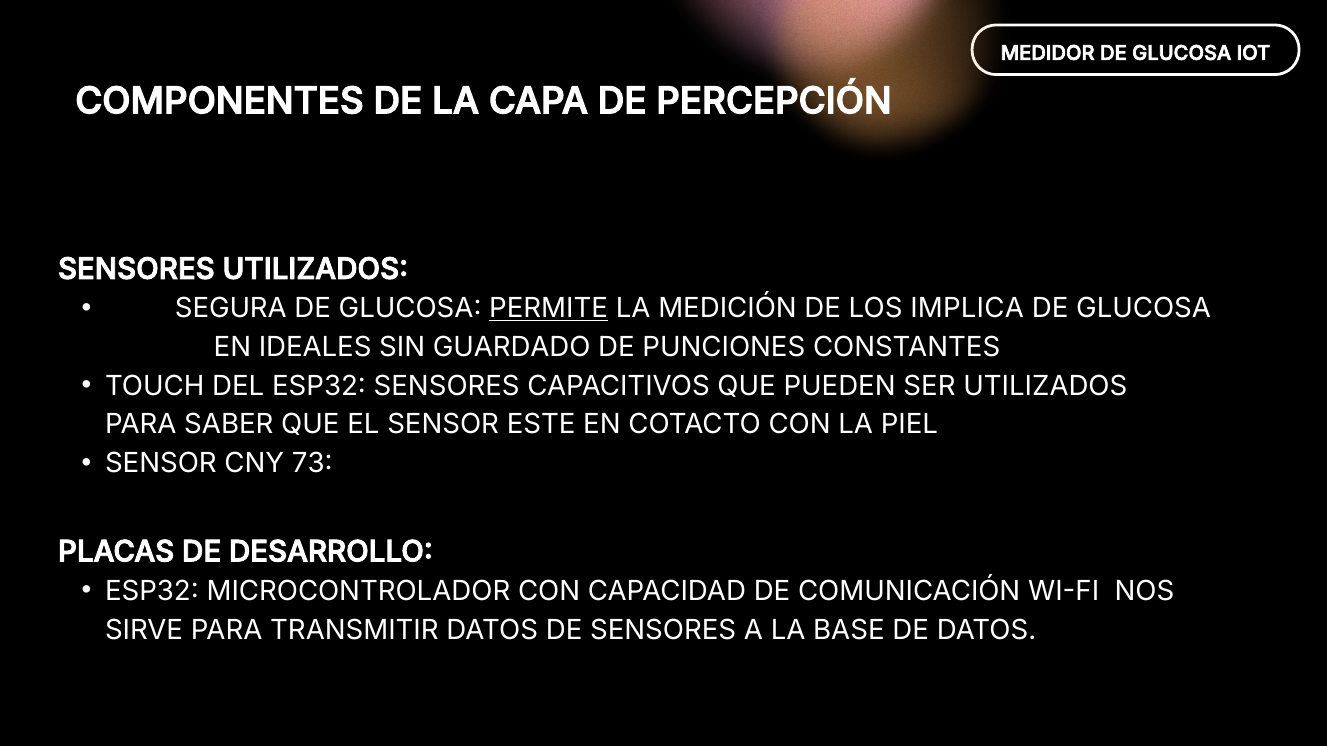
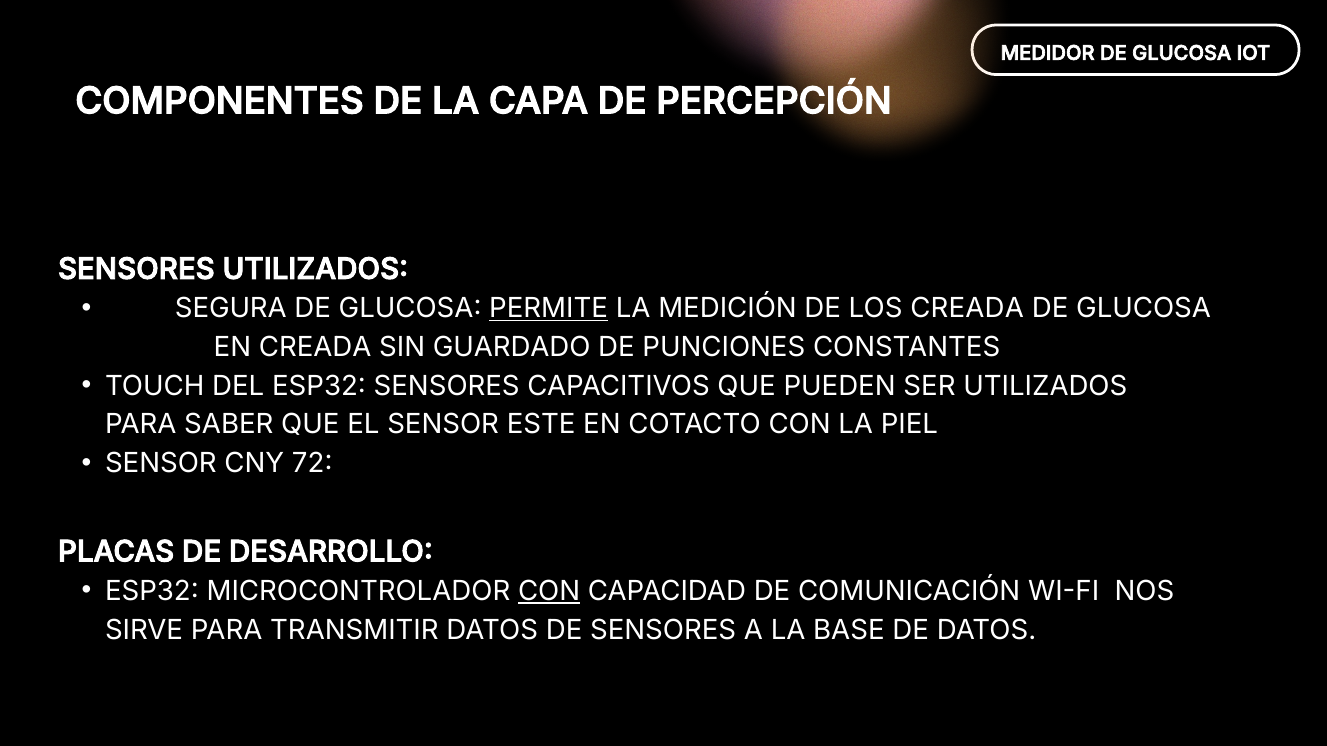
LOS IMPLICA: IMPLICA -> CREADA (967, 309)
EN IDEALES: IDEALES -> CREADA (315, 348)
73: 73 -> 72 (312, 464)
CON underline: none -> present (549, 592)
